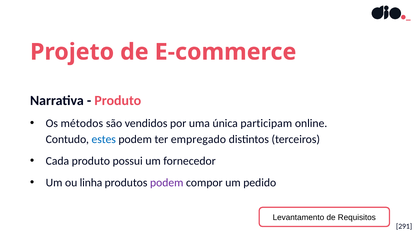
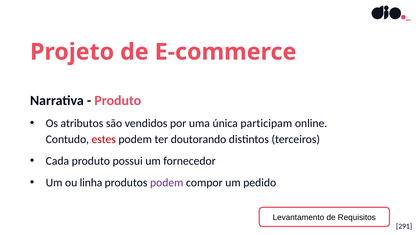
métodos: métodos -> atributos (82, 123)
estes colour: blue -> red (104, 139)
empregado: empregado -> doutorando (199, 139)
